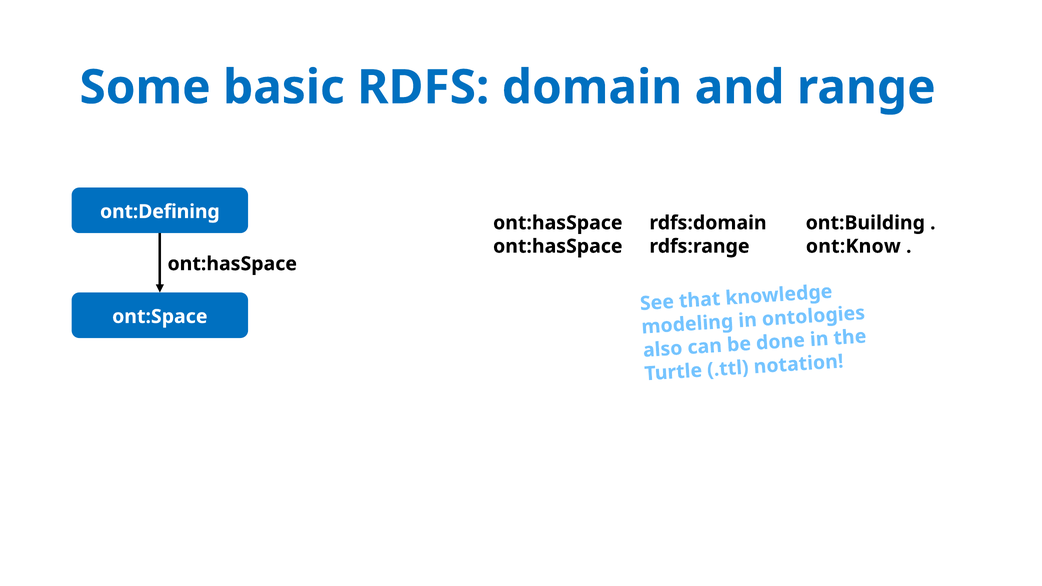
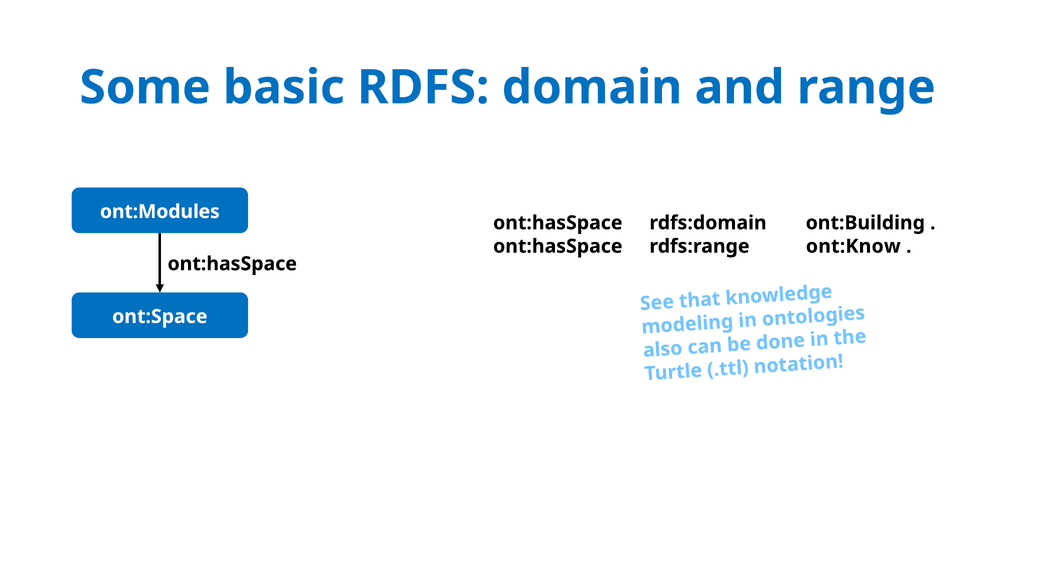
ont:Defining: ont:Defining -> ont:Modules (160, 212)
